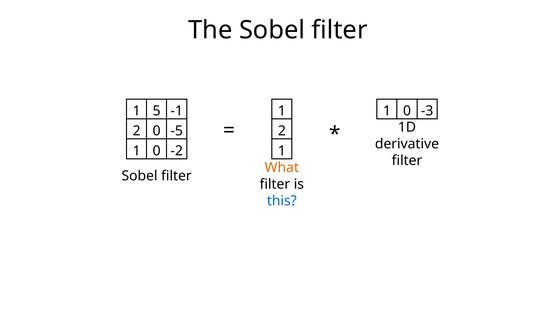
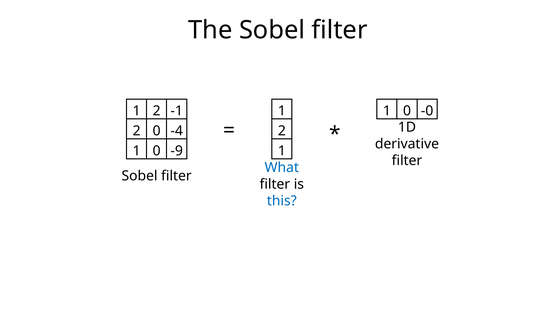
5: 5 -> 2 (157, 111)
-3: -3 -> -0 (427, 111)
-5: -5 -> -4 (177, 131)
-2: -2 -> -9 (177, 151)
What colour: orange -> blue (282, 167)
